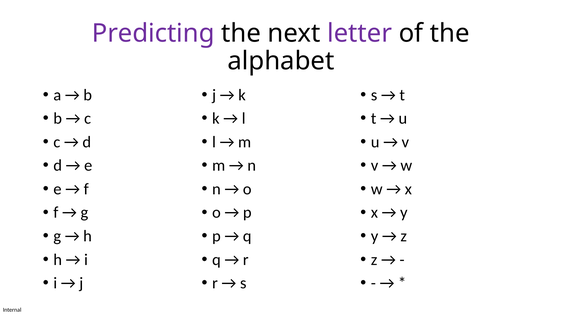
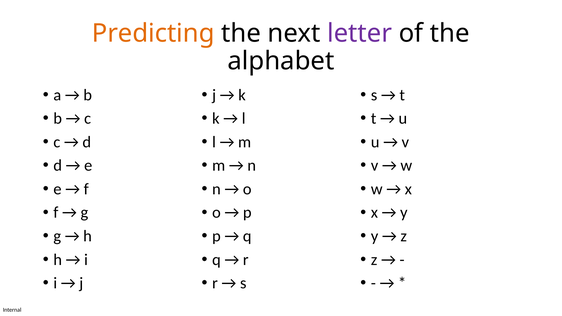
Predicting colour: purple -> orange (153, 33)
